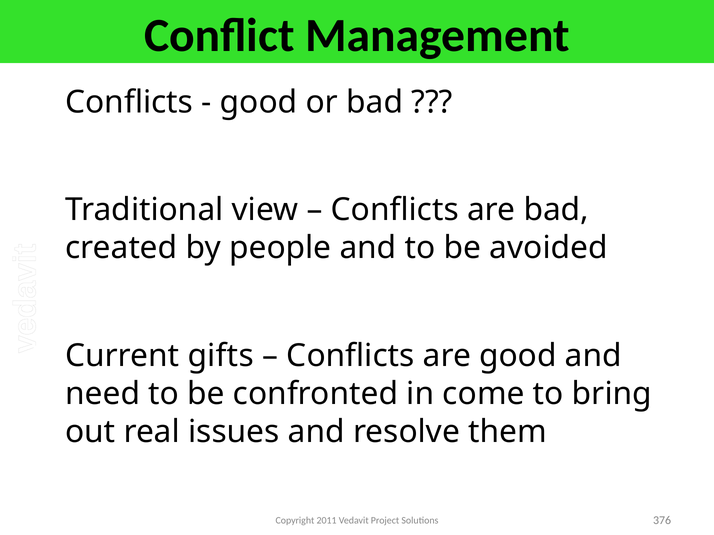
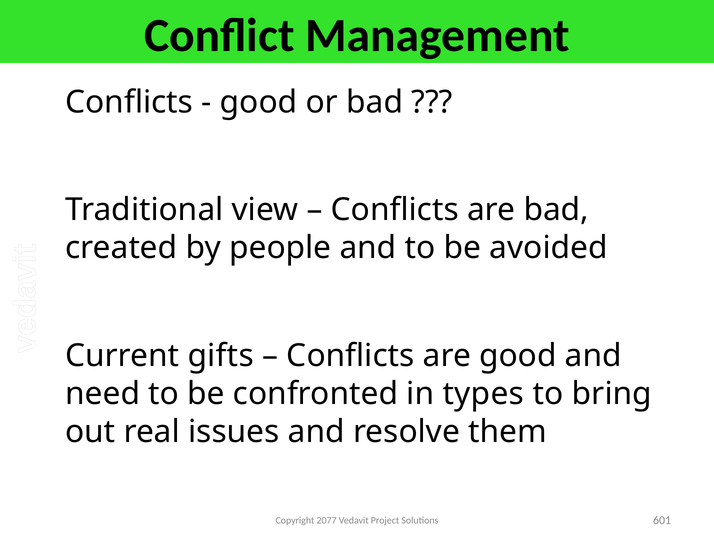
come: come -> types (483, 394)
2011: 2011 -> 2077 (327, 521)
376: 376 -> 601 (662, 521)
